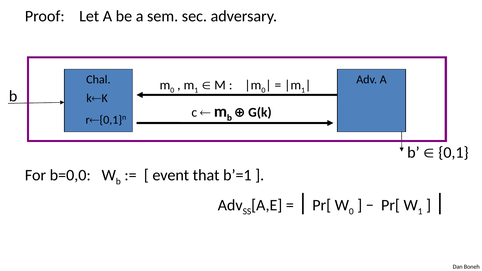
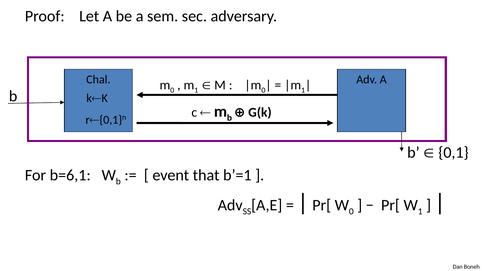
b=0,0: b=0,0 -> b=6,1 (70, 175)
